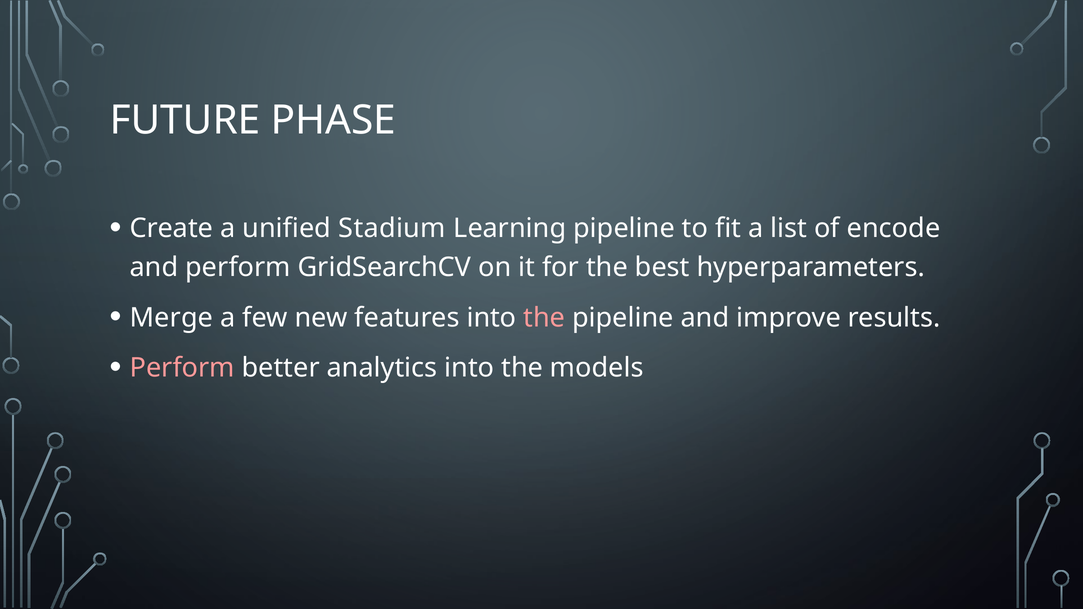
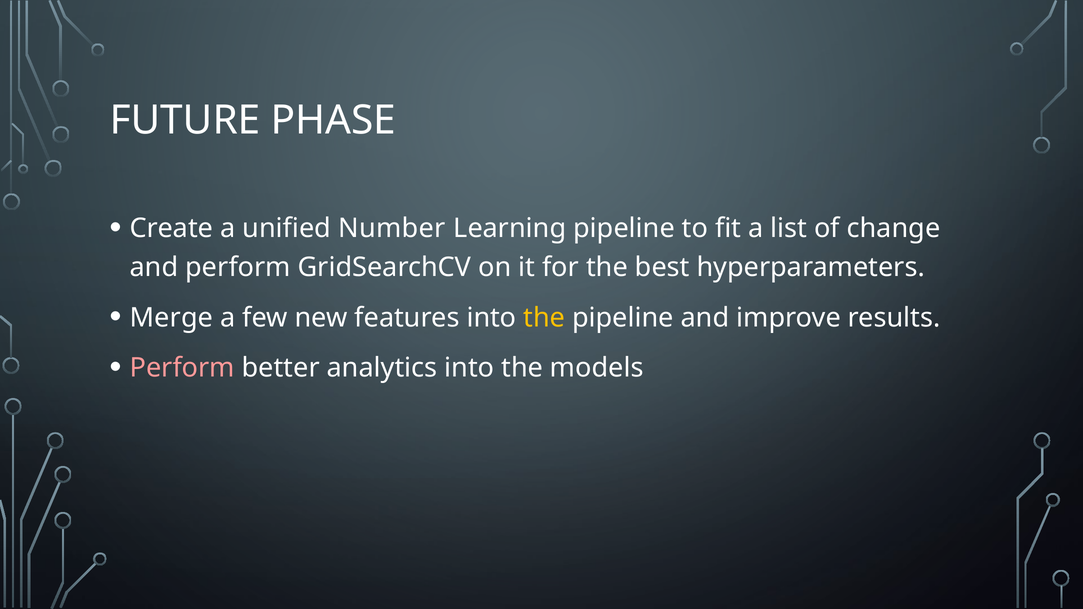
Stadium: Stadium -> Number (392, 229)
encode: encode -> change (894, 229)
the colour: pink -> yellow (544, 318)
